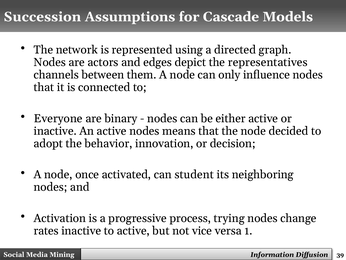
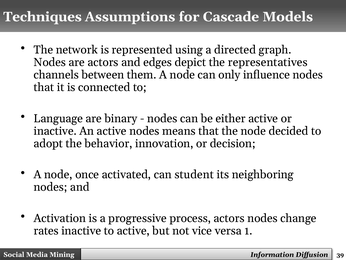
Succession: Succession -> Techniques (42, 17)
Everyone: Everyone -> Language (58, 118)
process trying: trying -> actors (229, 218)
